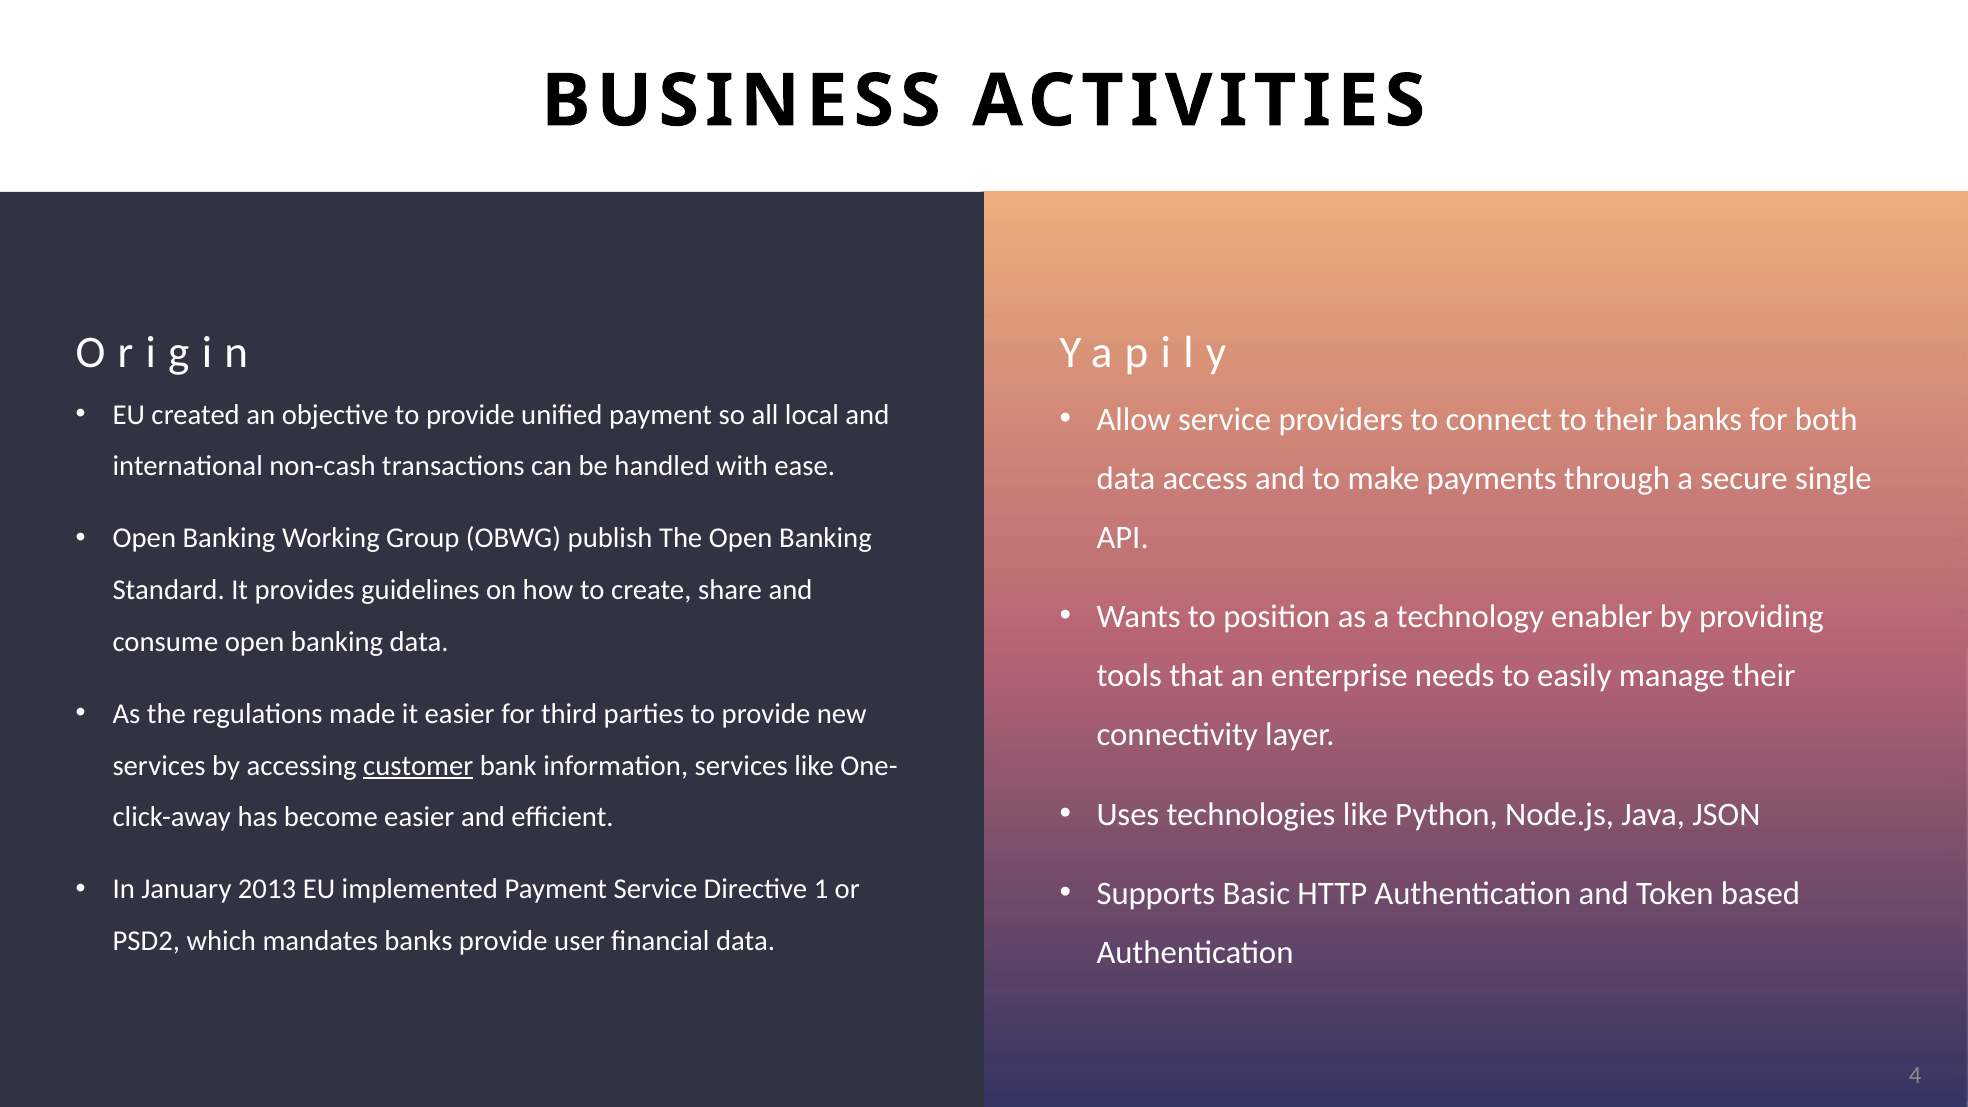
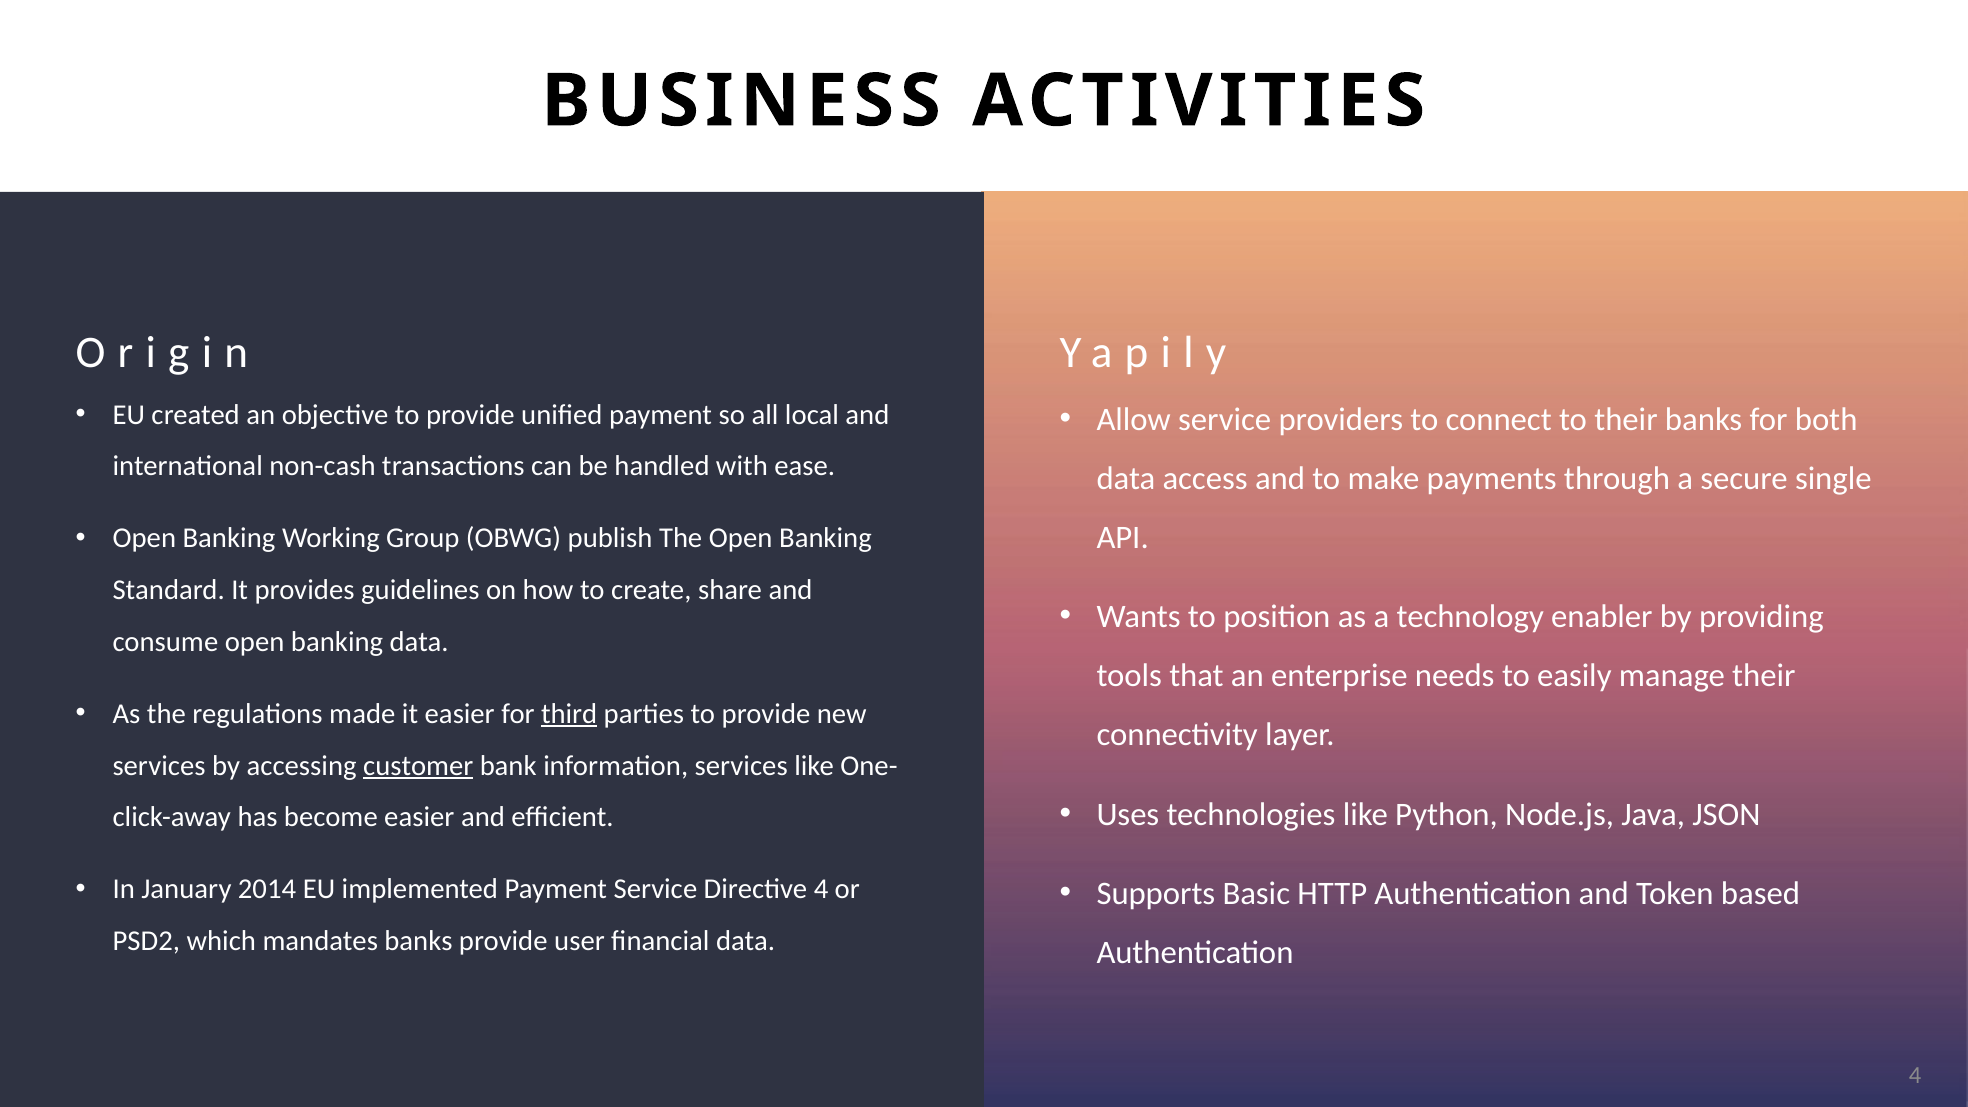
third underline: none -> present (569, 714)
2013: 2013 -> 2014 (267, 889)
Directive 1: 1 -> 4 (821, 889)
